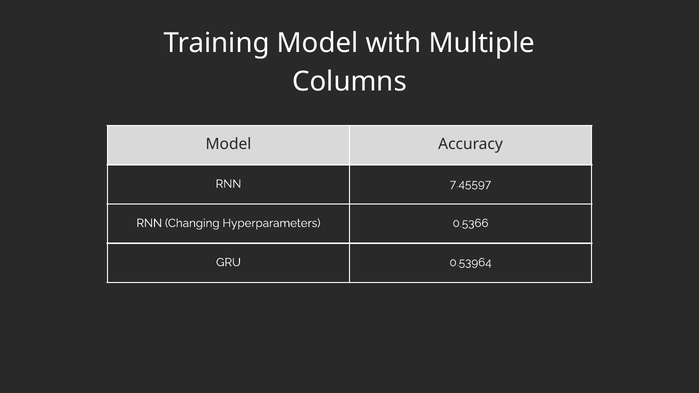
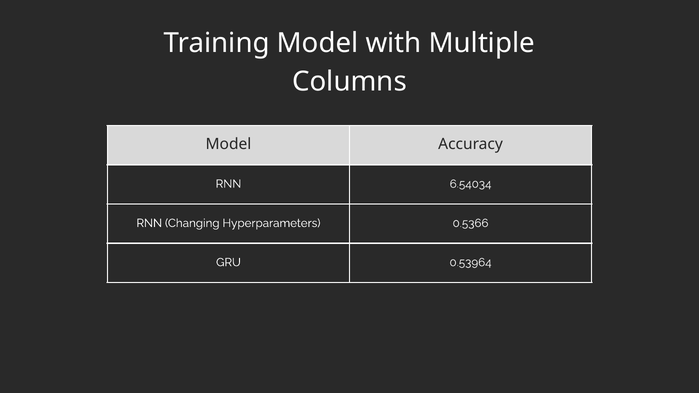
7.45597: 7.45597 -> 6.54034 (471, 184)
